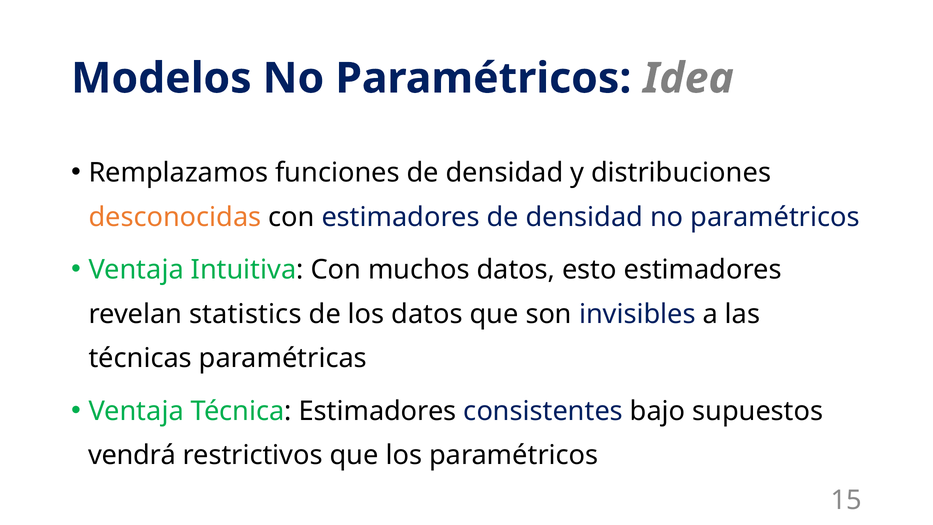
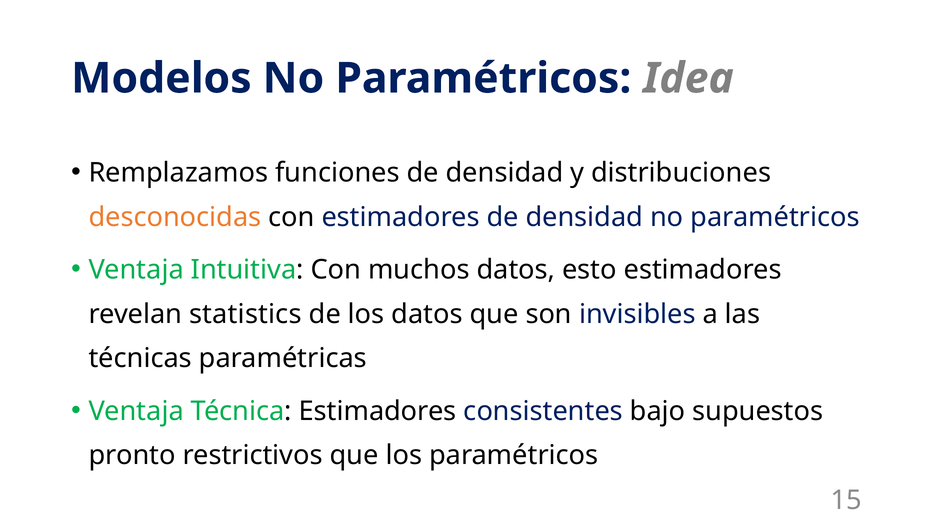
vendrá: vendrá -> pronto (132, 455)
